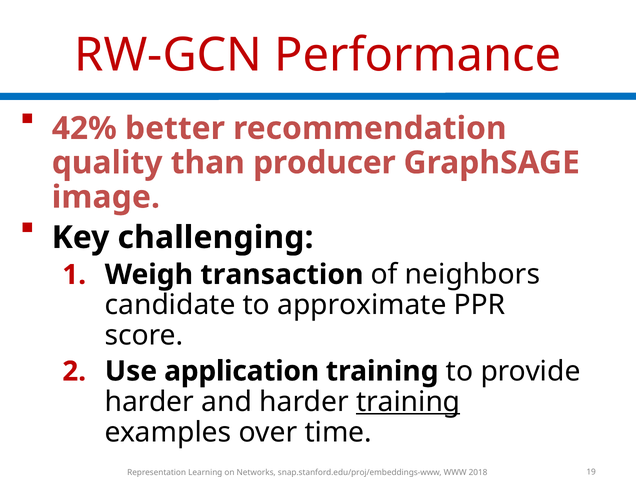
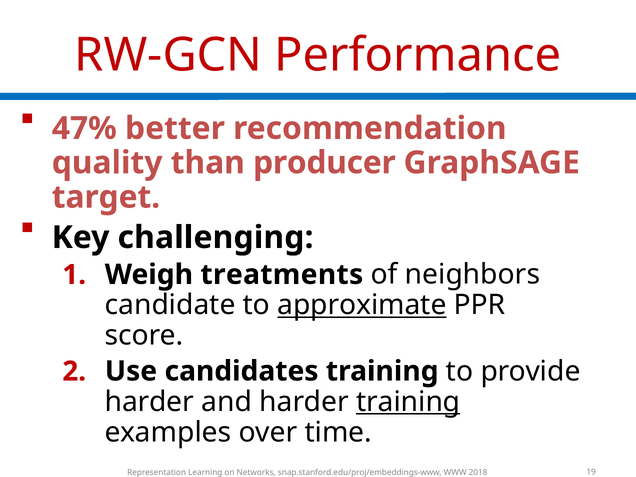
42%: 42% -> 47% (84, 128)
image: image -> target (106, 197)
transaction: transaction -> treatments (282, 275)
approximate underline: none -> present (362, 305)
application: application -> candidates (242, 371)
